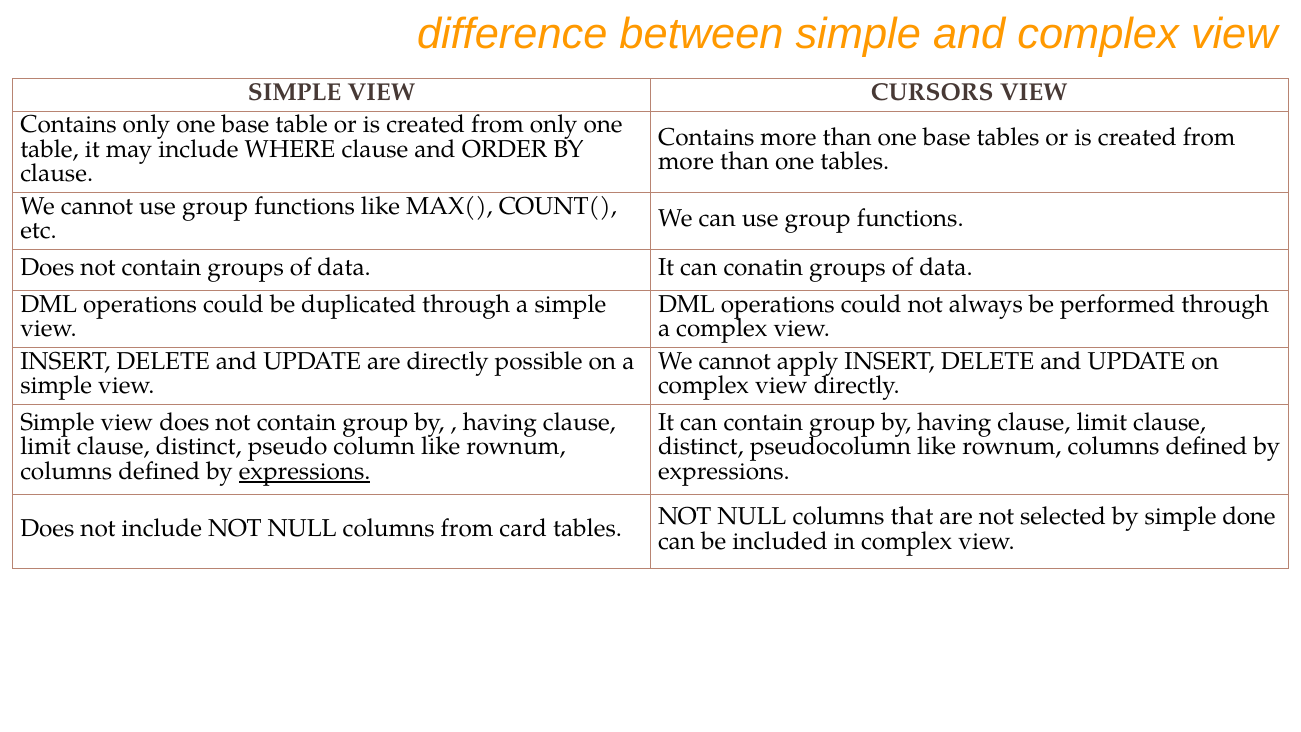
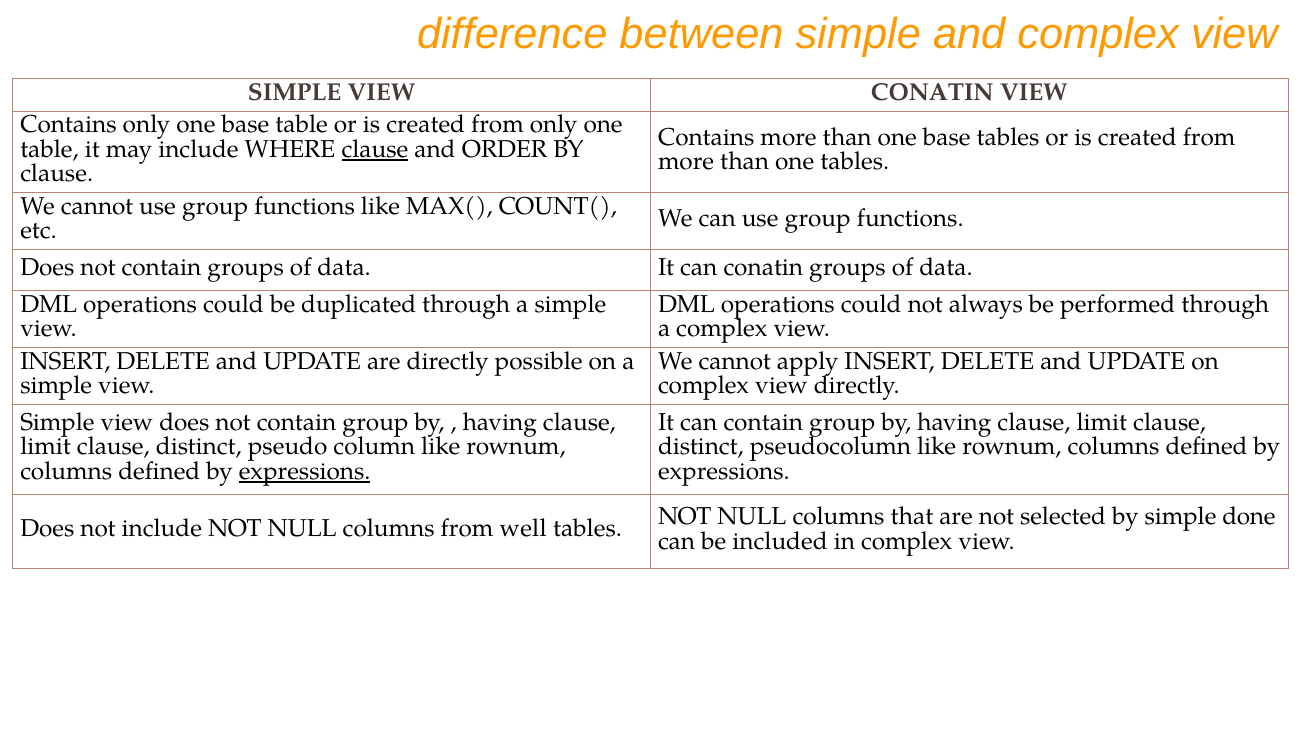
VIEW CURSORS: CURSORS -> CONATIN (932, 93)
clause underline: none -> present (375, 149)
card: card -> well (523, 529)
